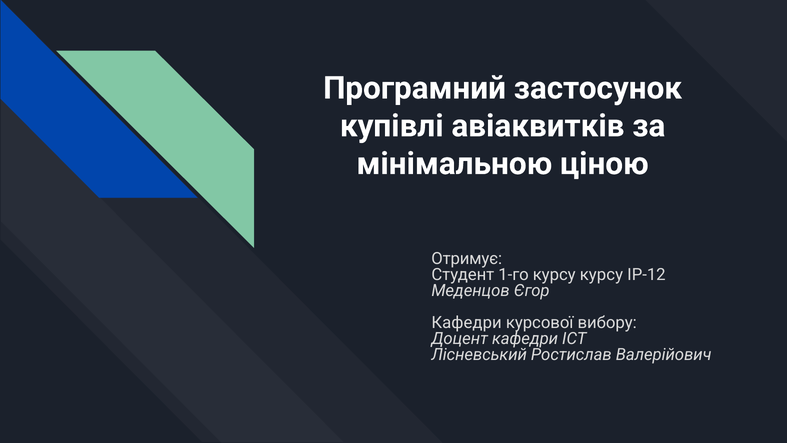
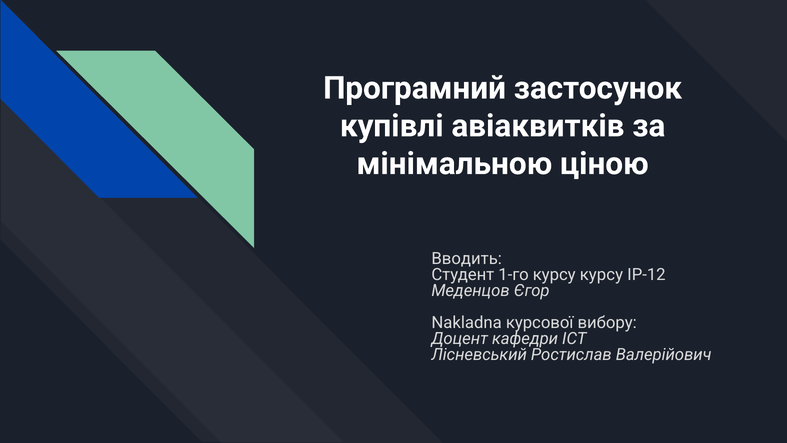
Отримує: Отримує -> Вводить (467, 258)
Кафедри: Кафедри -> Nakladna (467, 322)
